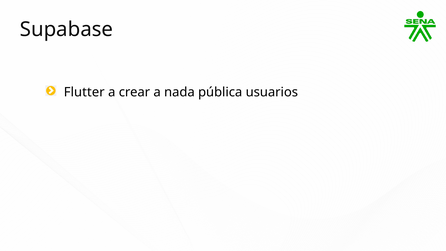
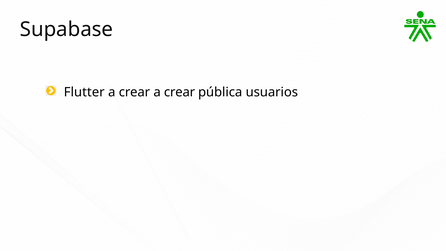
crear a nada: nada -> crear (180, 92)
